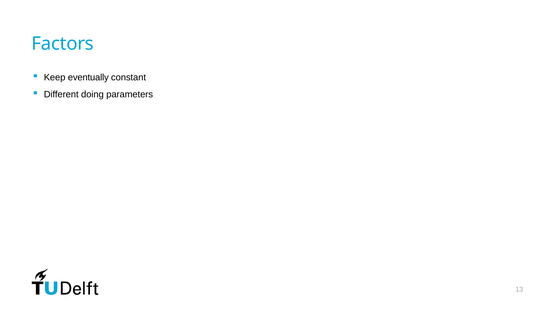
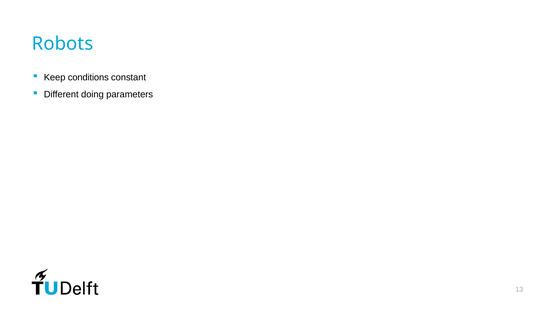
Factors: Factors -> Robots (63, 44)
eventually: eventually -> conditions (88, 78)
